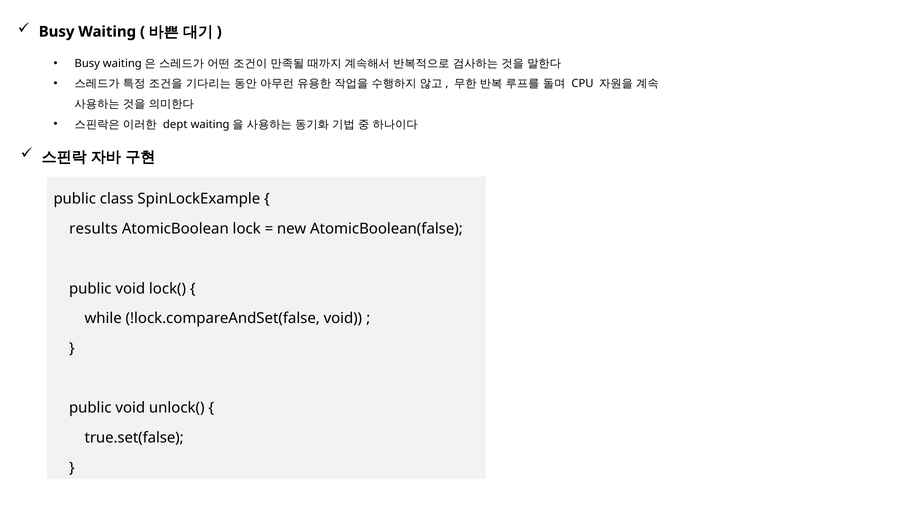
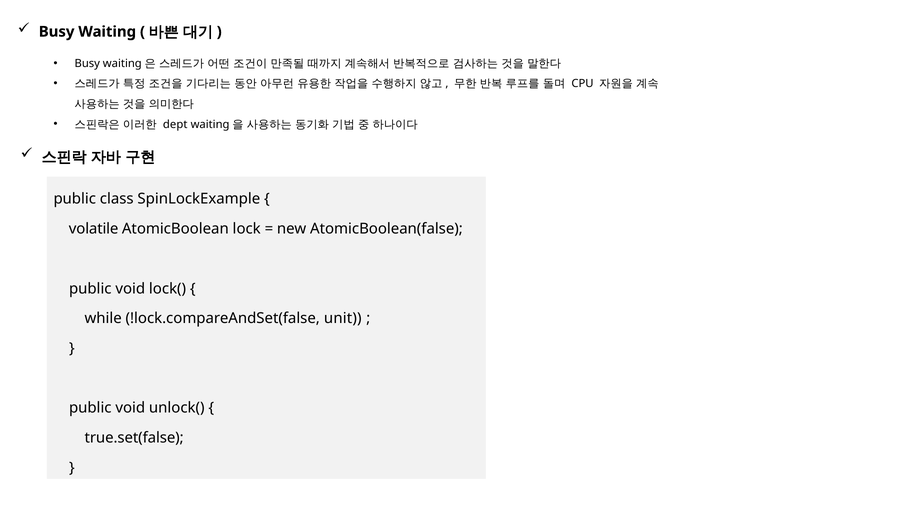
results: results -> volatile (94, 229)
!lock.compareAndSet(false void: void -> unit (343, 318)
